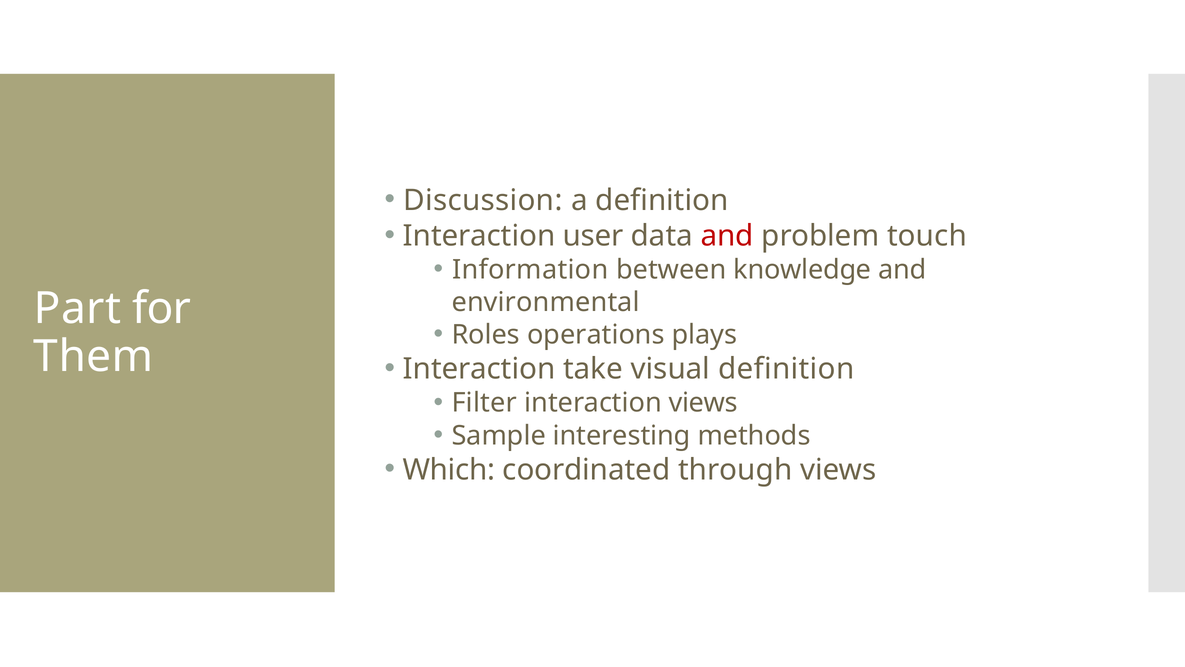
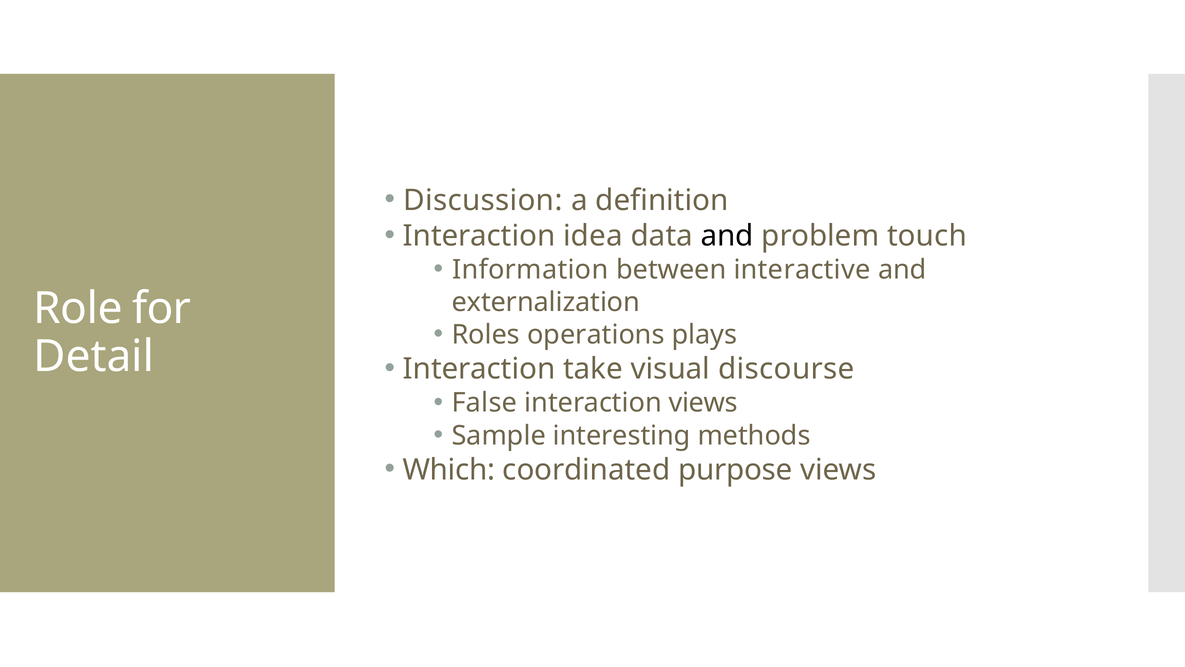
user: user -> idea (593, 236)
and colour: red -> black (727, 236)
knowledge: knowledge -> interactive (802, 270)
environmental: environmental -> externalization (546, 302)
Part: Part -> Role (78, 309)
Them: Them -> Detail (94, 357)
visual definition: definition -> discourse (786, 369)
Filter: Filter -> False (484, 403)
through: through -> purpose (735, 470)
